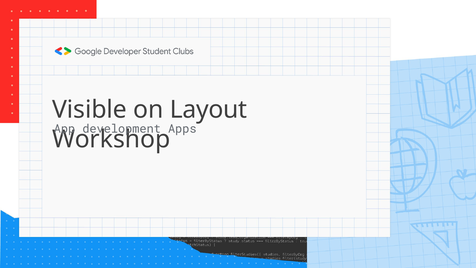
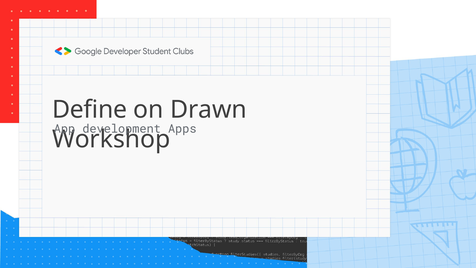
Visible: Visible -> Define (90, 109)
Layout: Layout -> Drawn (208, 109)
